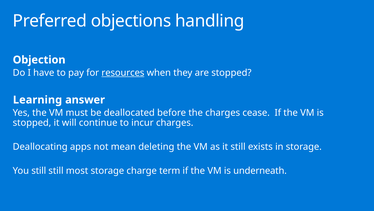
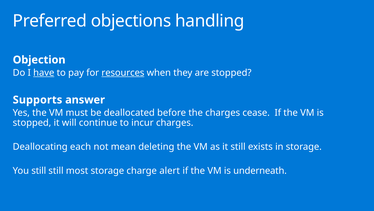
have underline: none -> present (44, 72)
Learning: Learning -> Supports (37, 100)
apps: apps -> each (81, 146)
term: term -> alert (170, 170)
